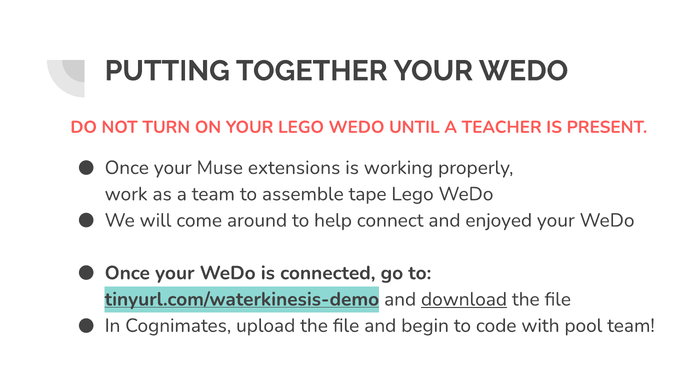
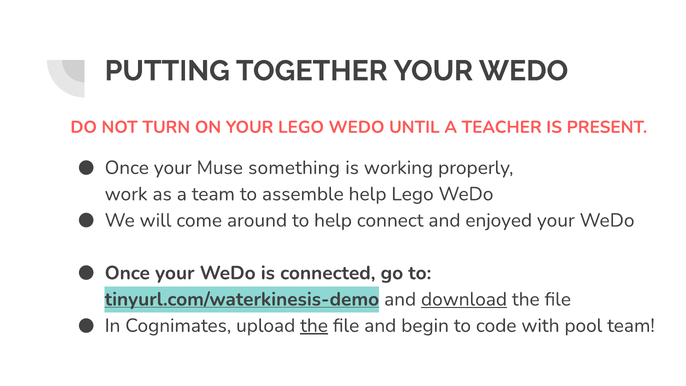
extensions: extensions -> something (294, 168)
assemble tape: tape -> help (368, 194)
the underline: none -> present (314, 325)
